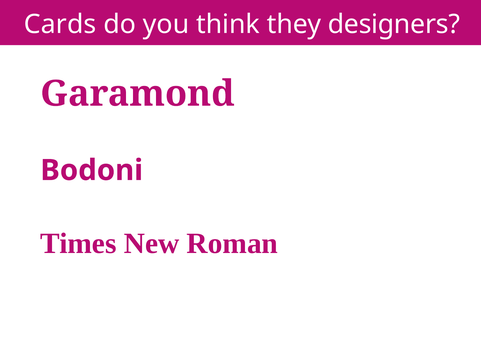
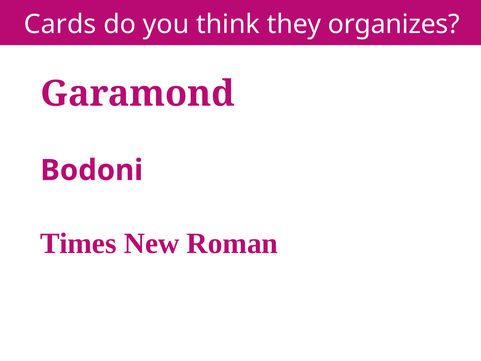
designers: designers -> organizes (394, 24)
